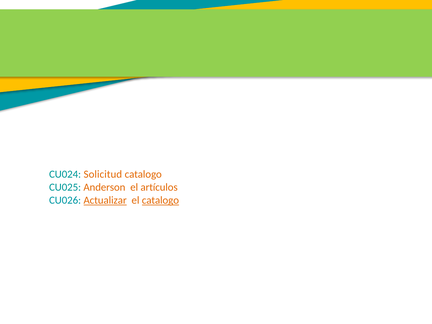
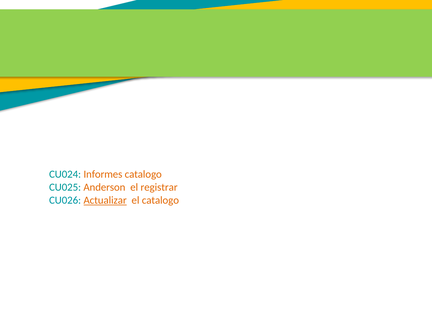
Solicitud: Solicitud -> Informes (103, 174)
artículos: artículos -> registrar (159, 187)
catalogo underline: present -> none (160, 200)
